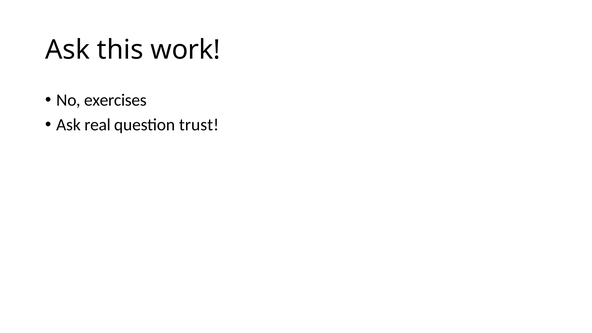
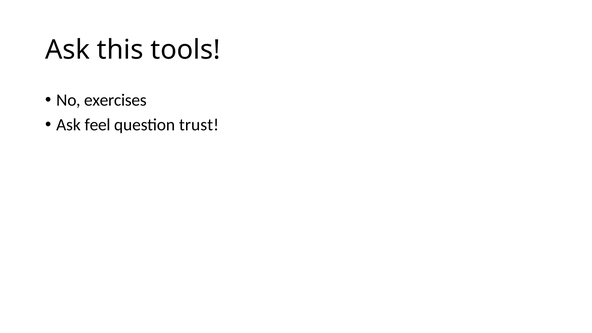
work: work -> tools (186, 50)
real: real -> feel (98, 125)
